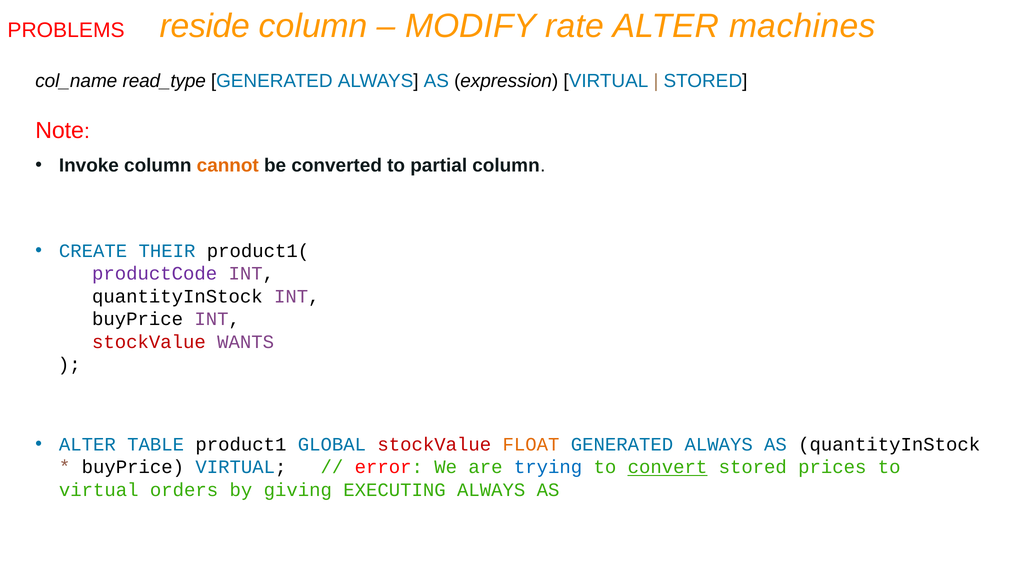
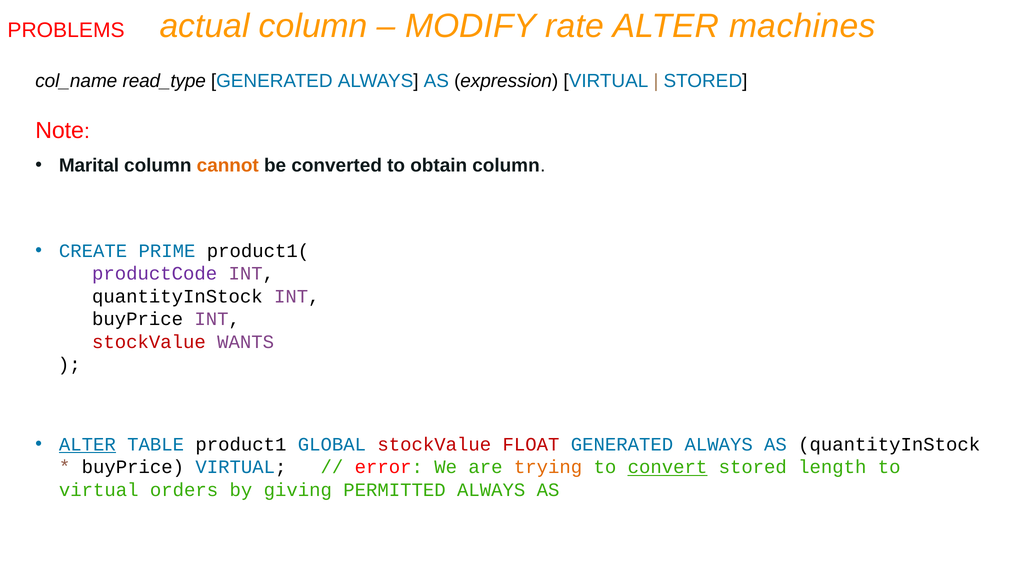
reside: reside -> actual (205, 26)
Invoke: Invoke -> Marital (89, 166)
partial: partial -> obtain (439, 166)
THEIR: THEIR -> PRIME (167, 251)
ALTER underline: none -> present (87, 444)
FLOAT colour: orange -> red (531, 444)
trying colour: blue -> orange (548, 467)
prices: prices -> length (832, 467)
EXECUTING: EXECUTING -> PERMITTED (394, 490)
